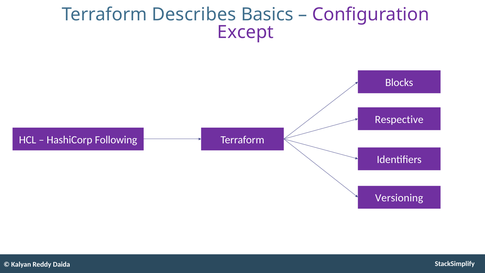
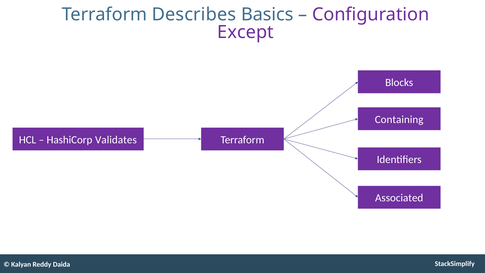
Respective: Respective -> Containing (399, 119)
Following: Following -> Validates (116, 140)
Versioning: Versioning -> Associated (399, 198)
